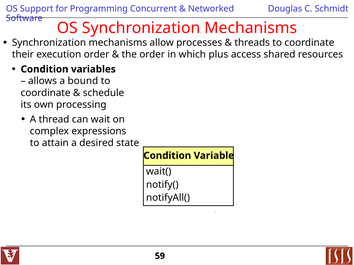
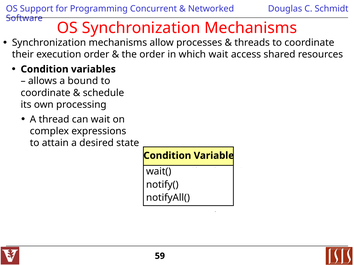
which plus: plus -> wait (218, 55)
